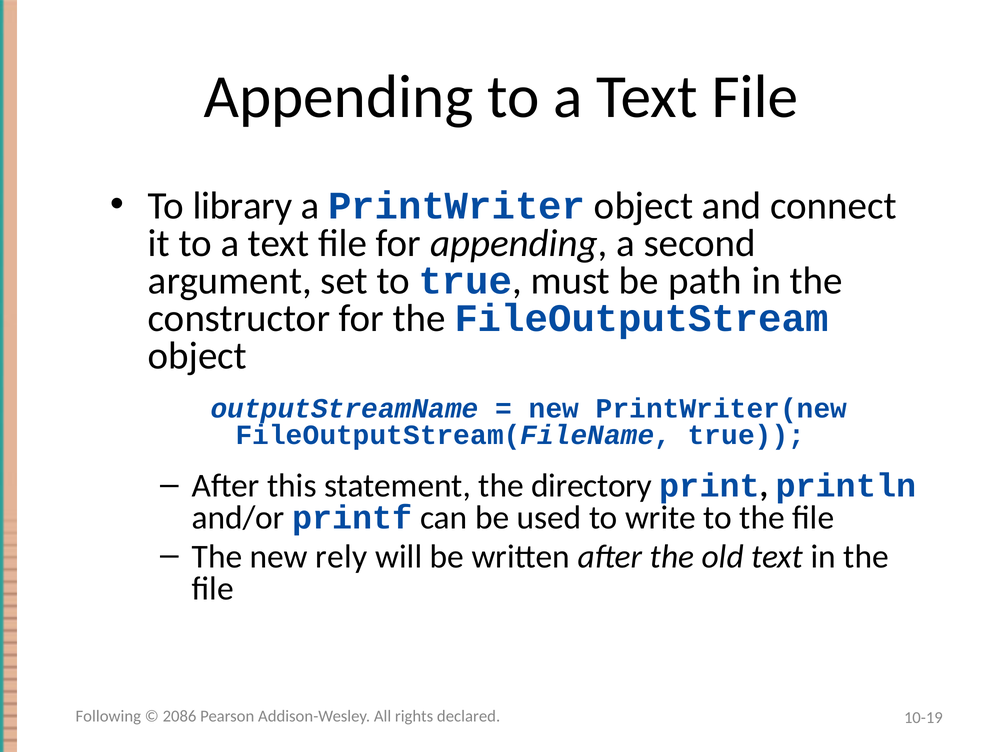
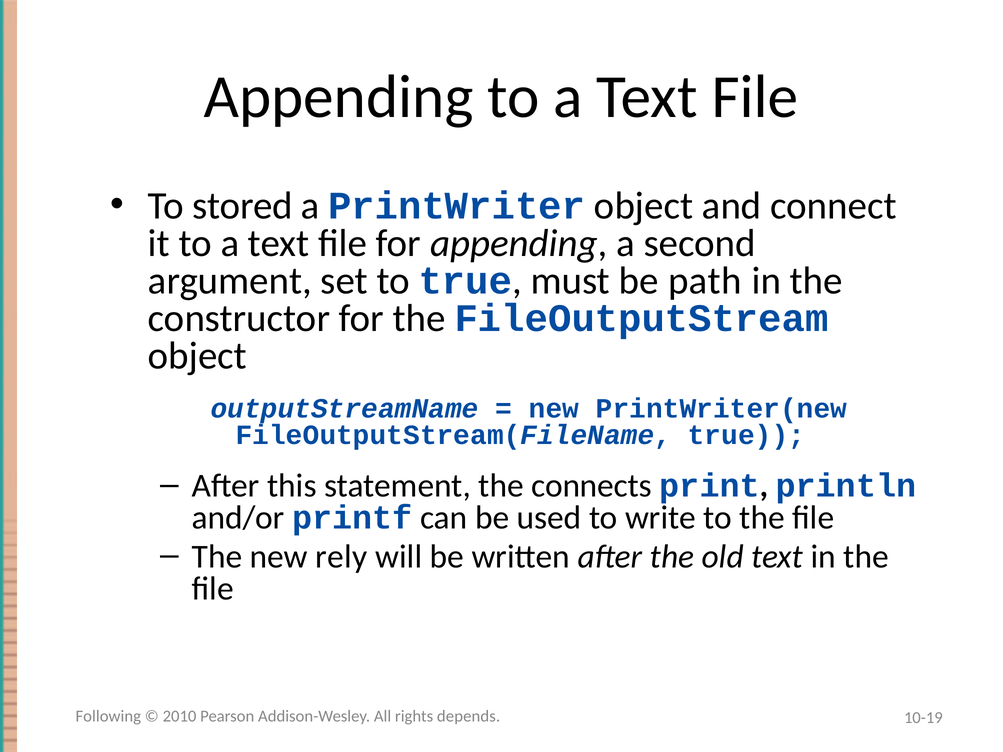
library: library -> stored (243, 206)
directory: directory -> connects (591, 486)
2086: 2086 -> 2010 (180, 717)
declared: declared -> depends (469, 717)
